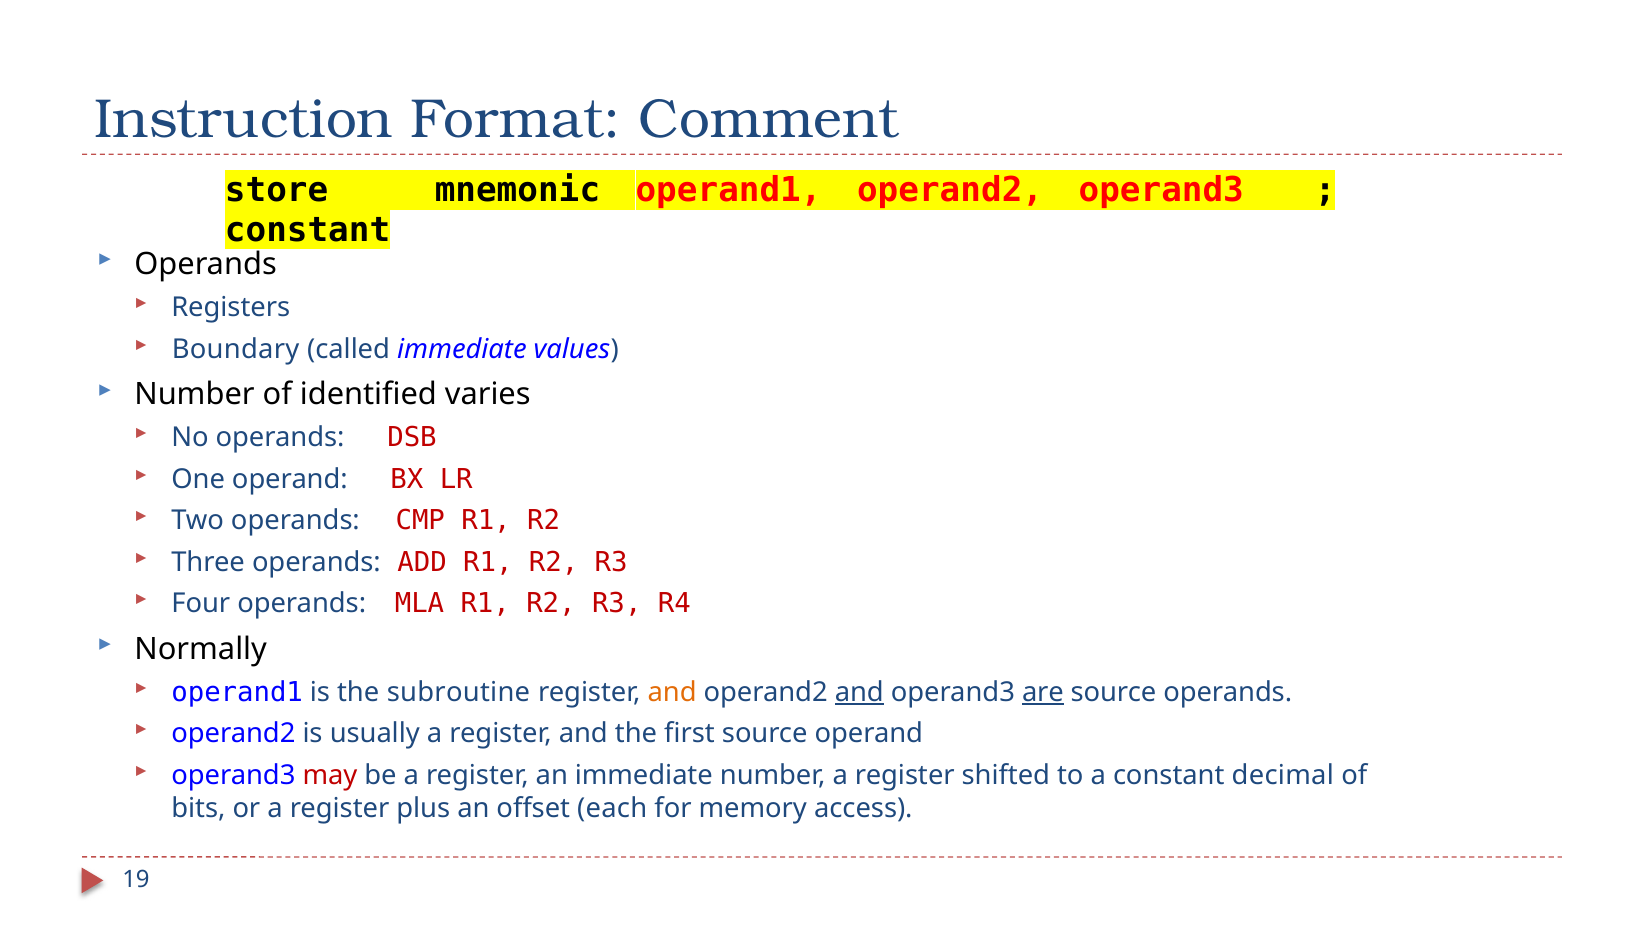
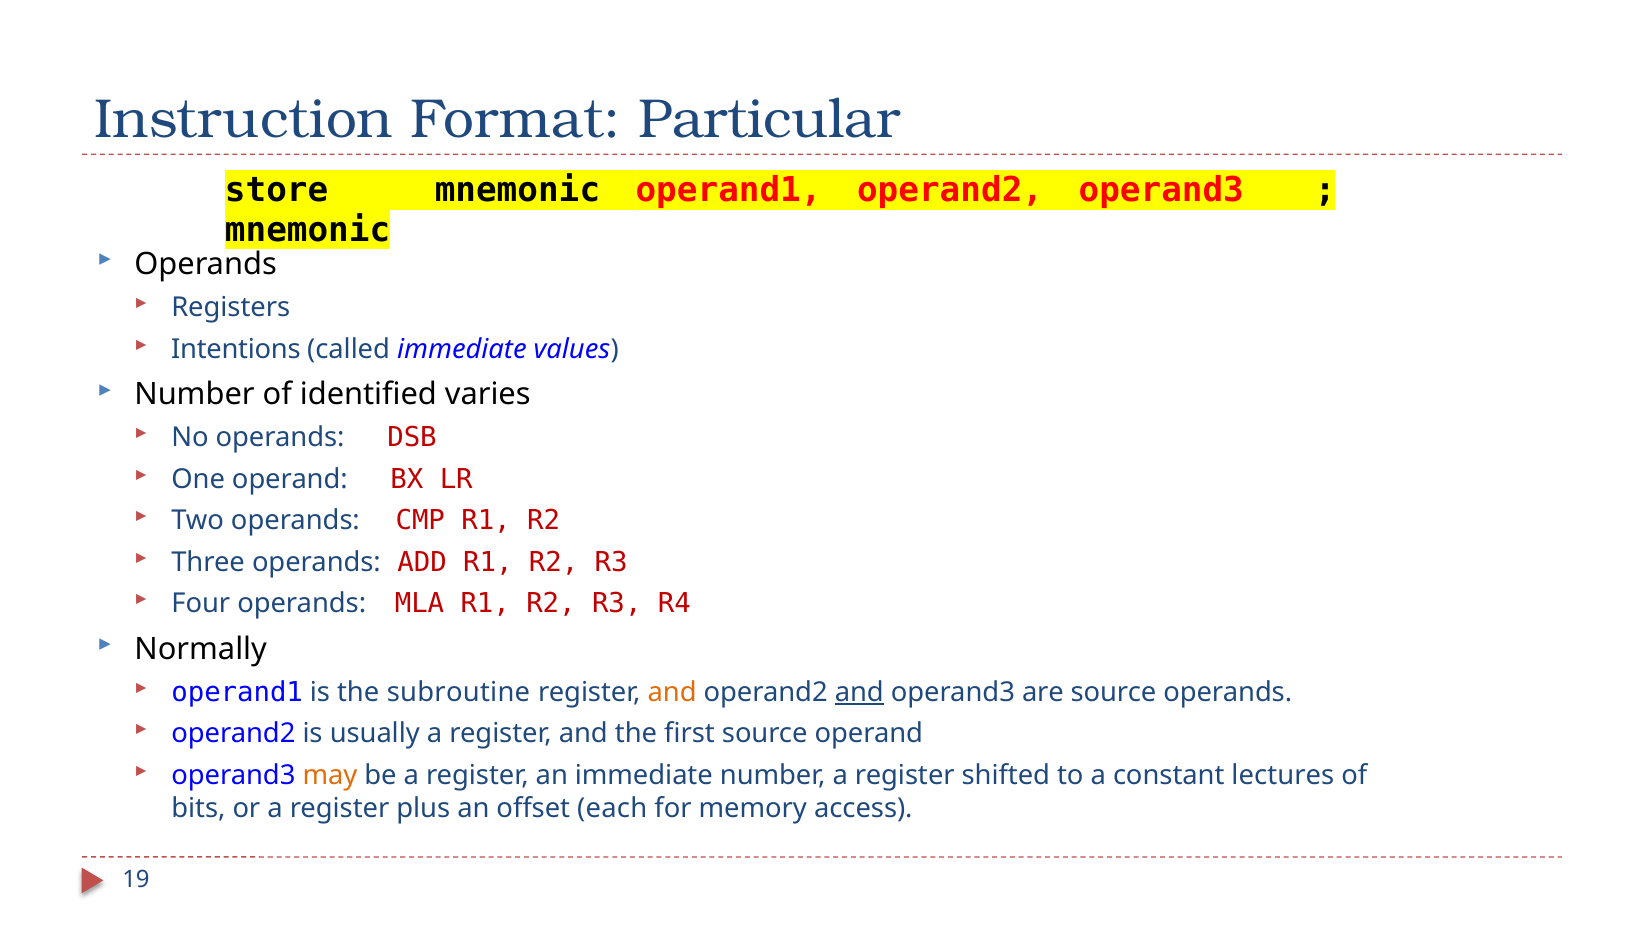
Comment: Comment -> Particular (769, 119)
constant: constant -> mnemonic (308, 230)
Boundary: Boundary -> Intentions (236, 349)
are underline: present -> none (1043, 692)
may colour: red -> orange (330, 775)
decimal: decimal -> lectures (1283, 775)
